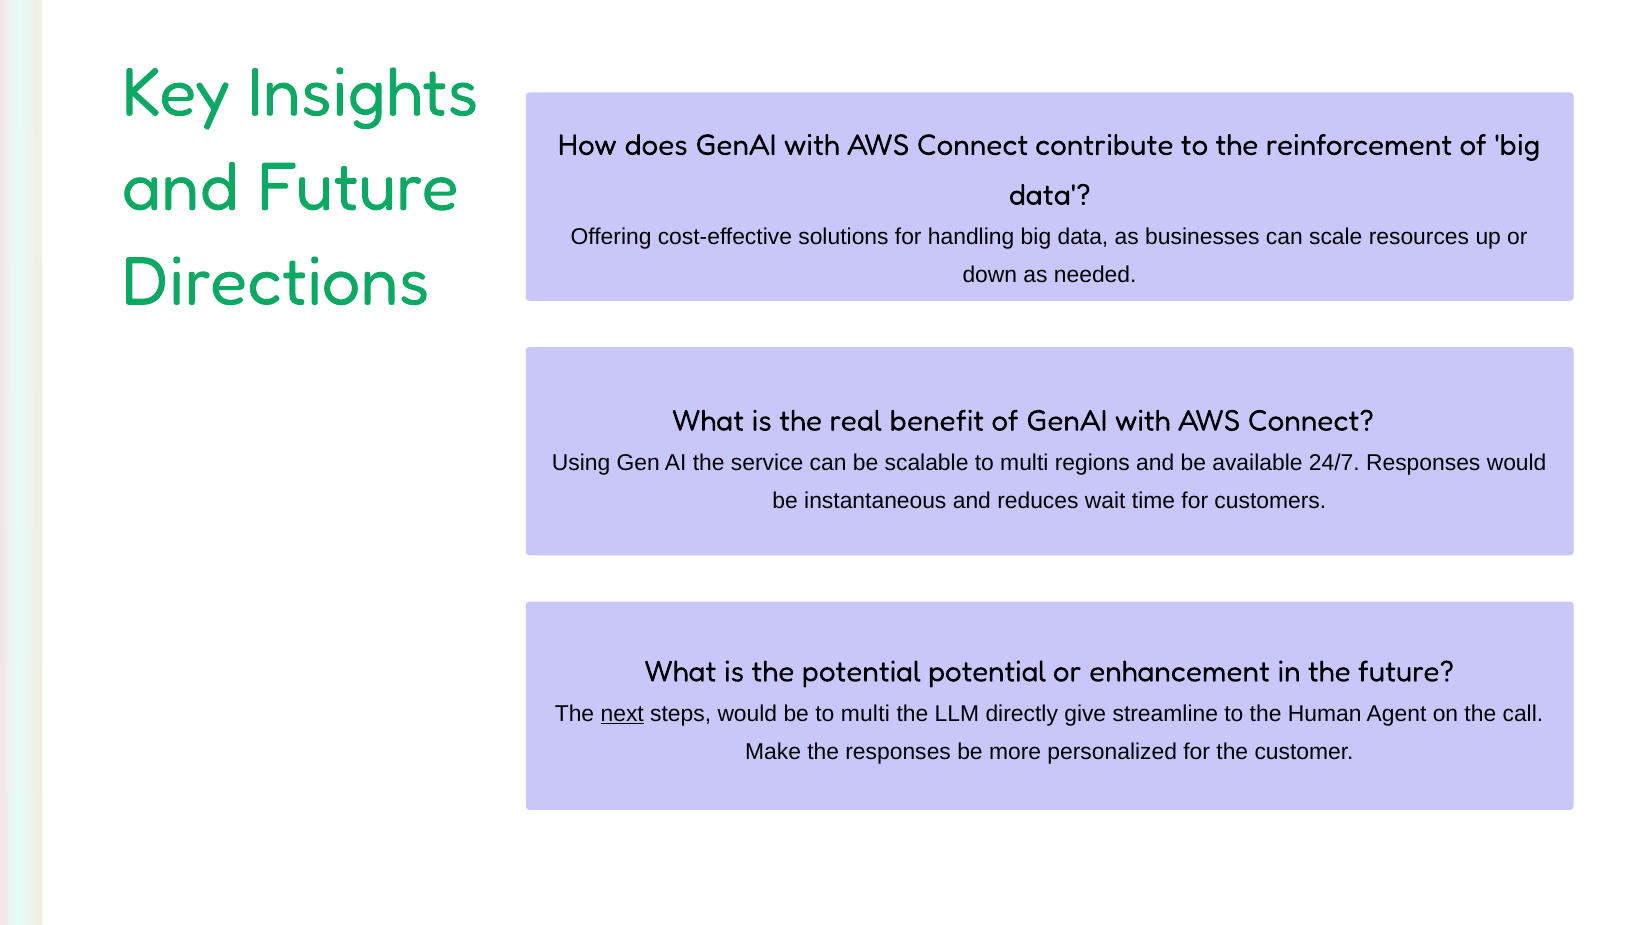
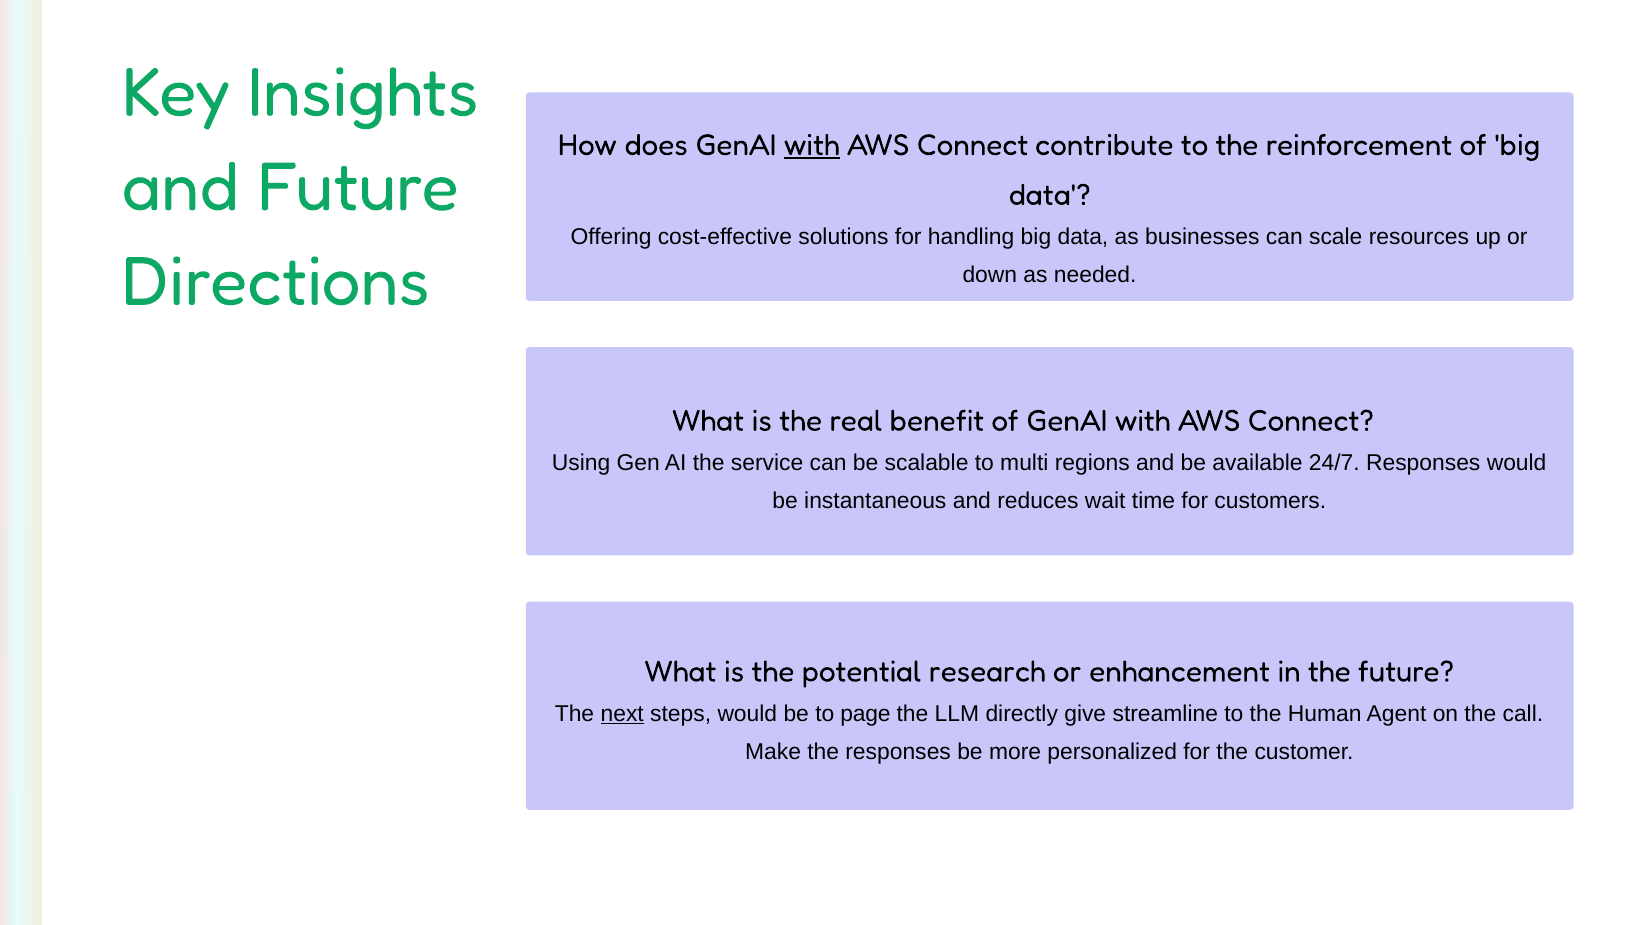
with underline: none -> present (812, 145)
potential potential: potential -> research (987, 671)
be to multi: multi -> page (866, 713)
